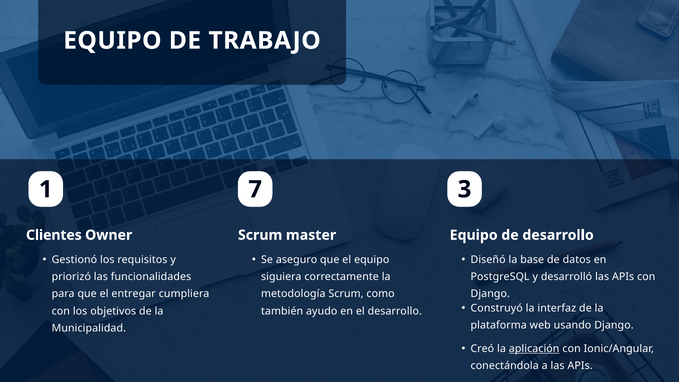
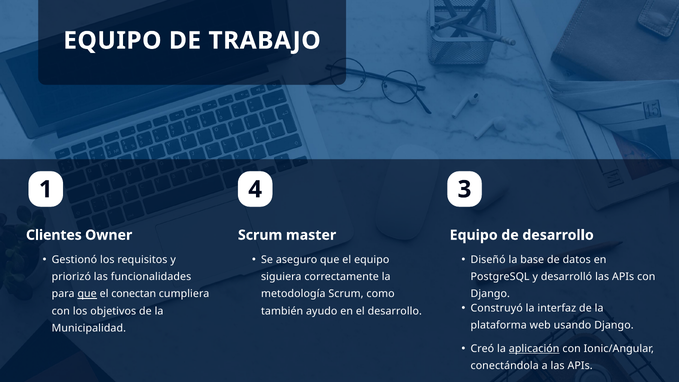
7: 7 -> 4 (255, 189)
que underline: none -> present (87, 294)
entregar: entregar -> conectan (134, 294)
